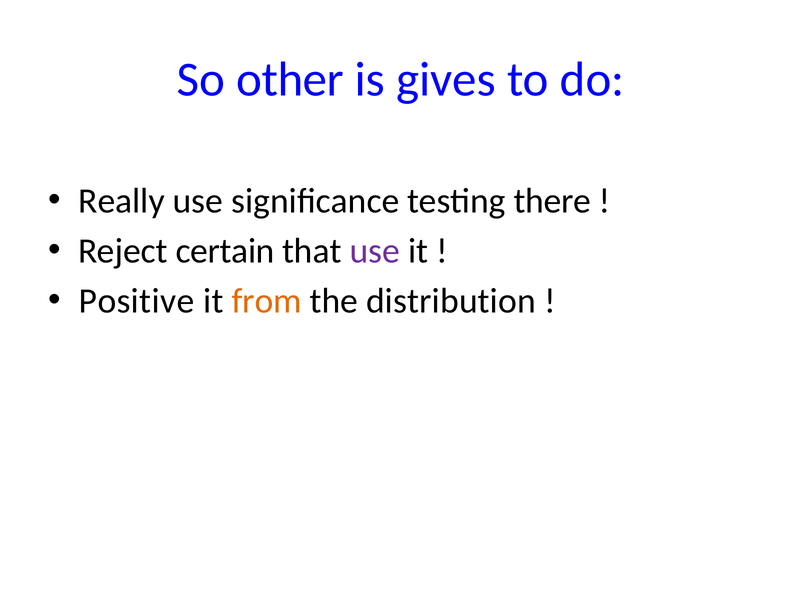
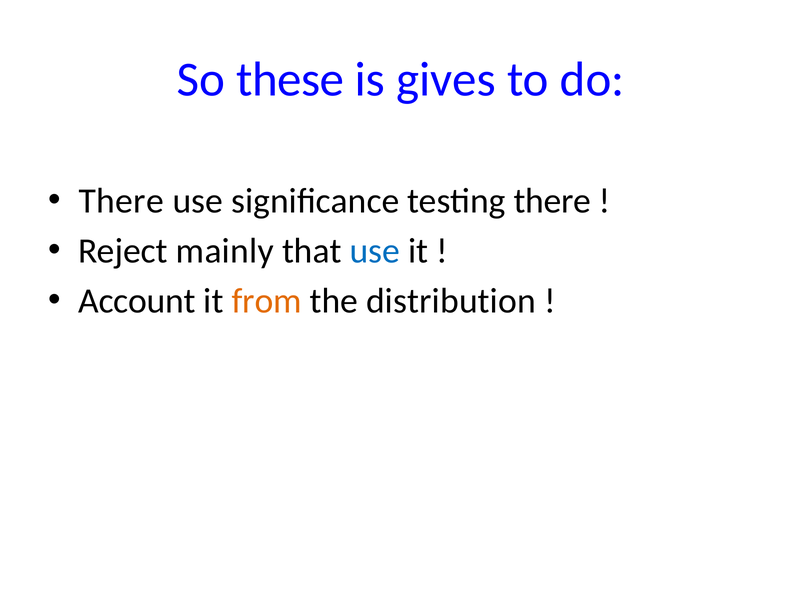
other: other -> these (290, 80)
Really: Really -> There (121, 201)
certain: certain -> mainly (225, 251)
use colour: purple -> blue (375, 251)
Positive: Positive -> Account (137, 301)
